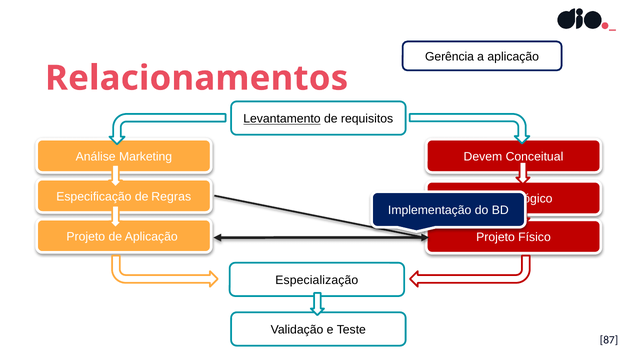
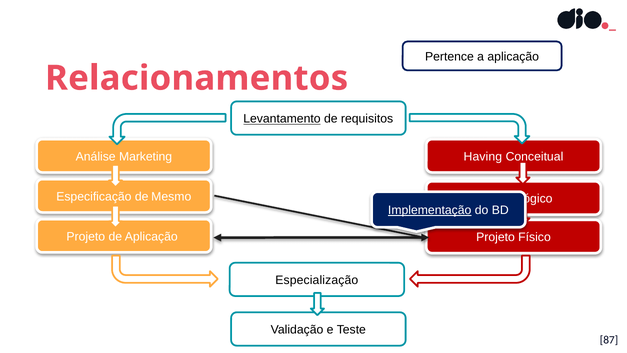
Gerência: Gerência -> Pertence (449, 57)
Devem: Devem -> Having (483, 157)
Regras: Regras -> Mesmo (171, 196)
Implementação underline: none -> present (430, 210)
